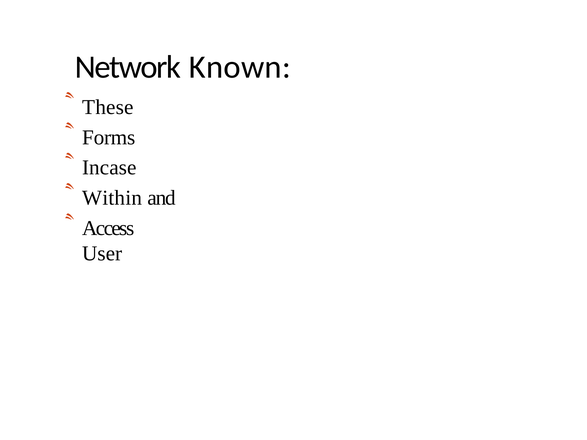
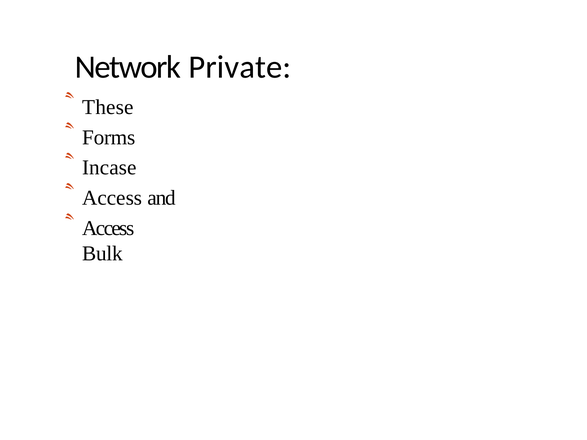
Known: Known -> Private (240, 67)
Within: Within -> Access (112, 198)
User: User -> Bulk (102, 254)
